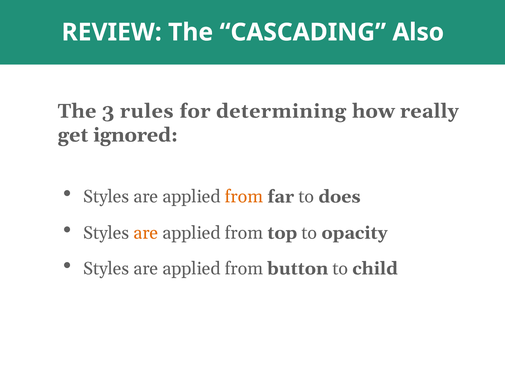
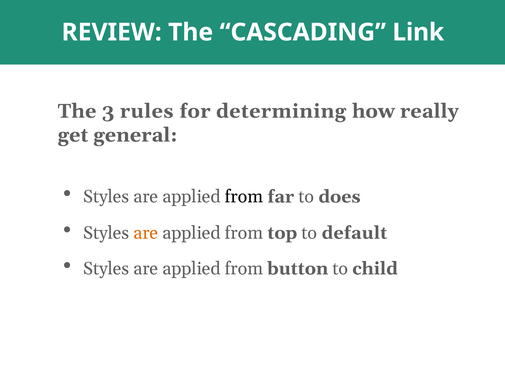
Also: Also -> Link (418, 32)
ignored: ignored -> general (135, 135)
from colour: orange -> black (244, 197)
opacity: opacity -> default (354, 233)
